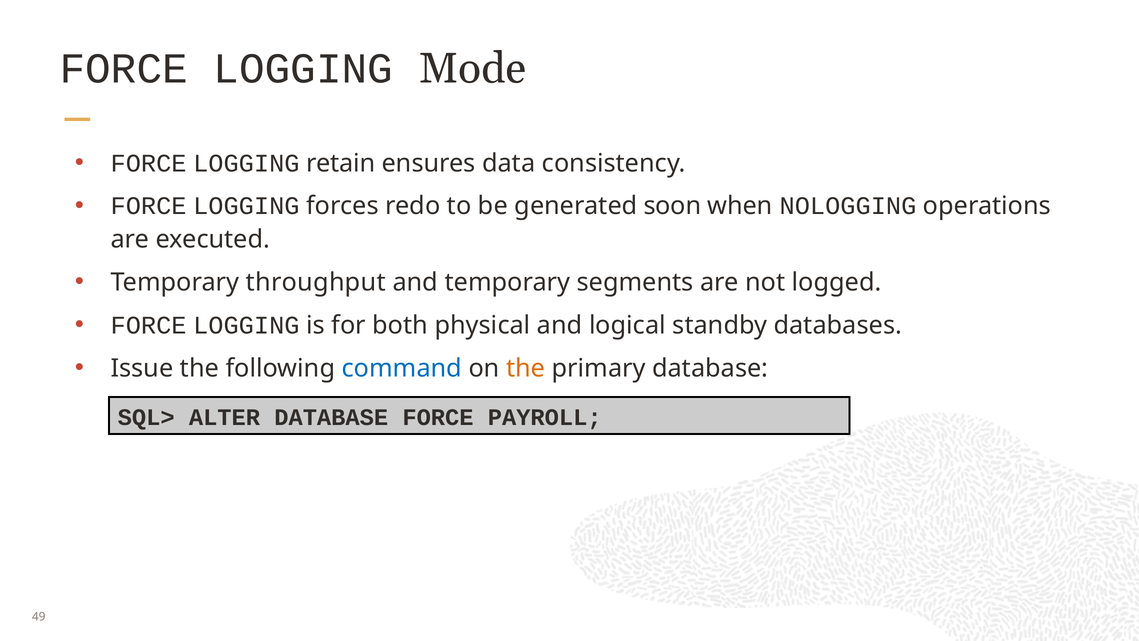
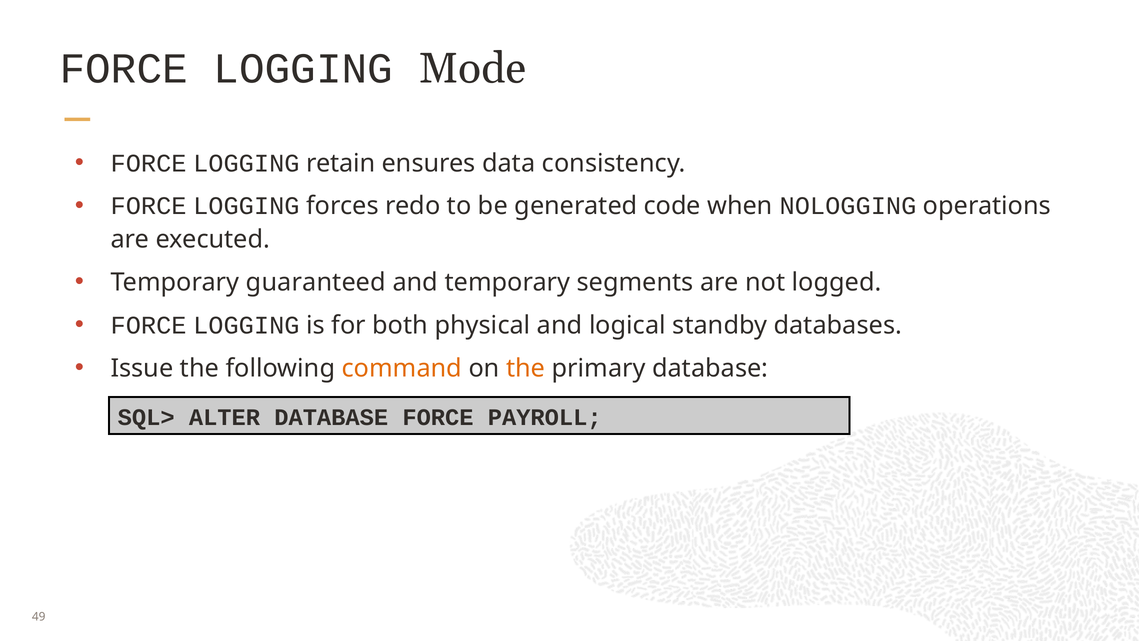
soon: soon -> code (672, 206)
throughput: throughput -> guaranteed (316, 282)
command colour: blue -> orange (402, 368)
